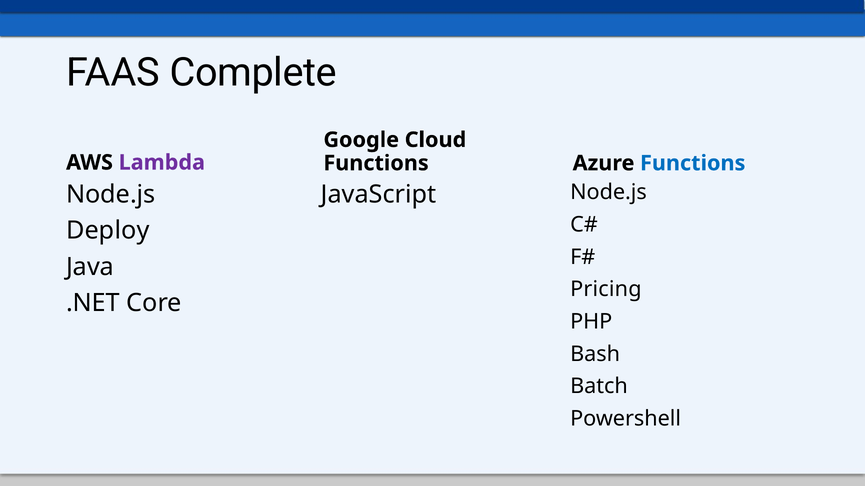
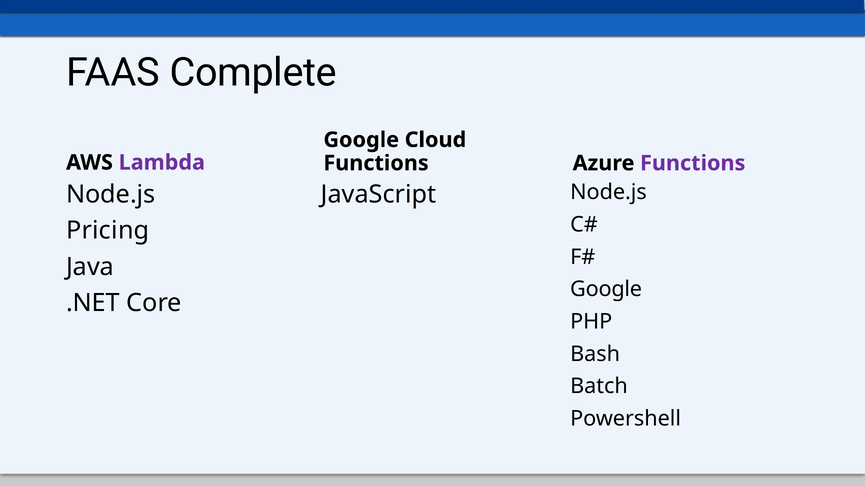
Functions colour: blue -> purple (693, 163)
Deploy: Deploy -> Pricing (108, 231)
Pricing: Pricing -> Google (606, 290)
